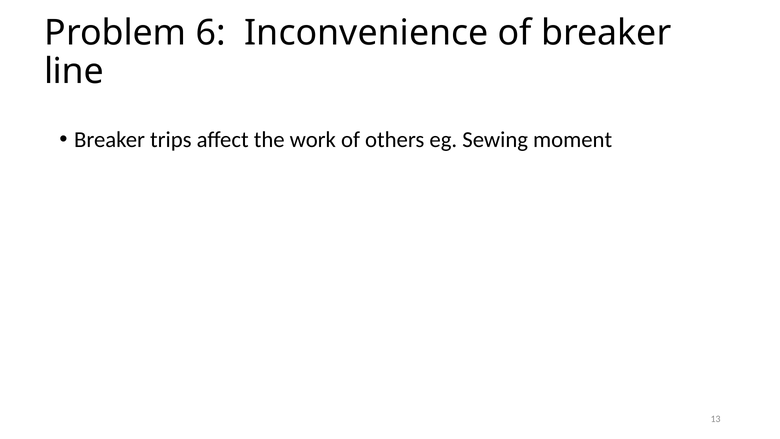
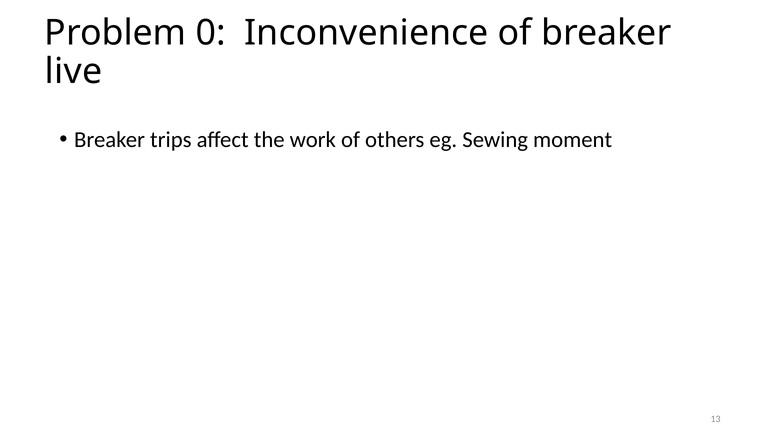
6: 6 -> 0 (211, 33)
line: line -> live (74, 71)
